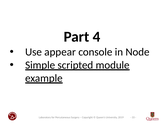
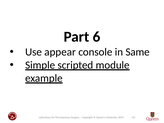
4: 4 -> 6 (96, 37)
Node: Node -> Same (138, 52)
